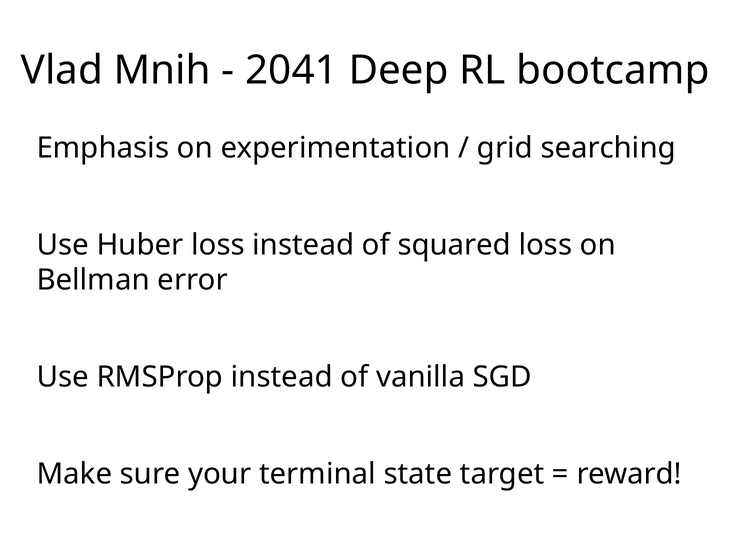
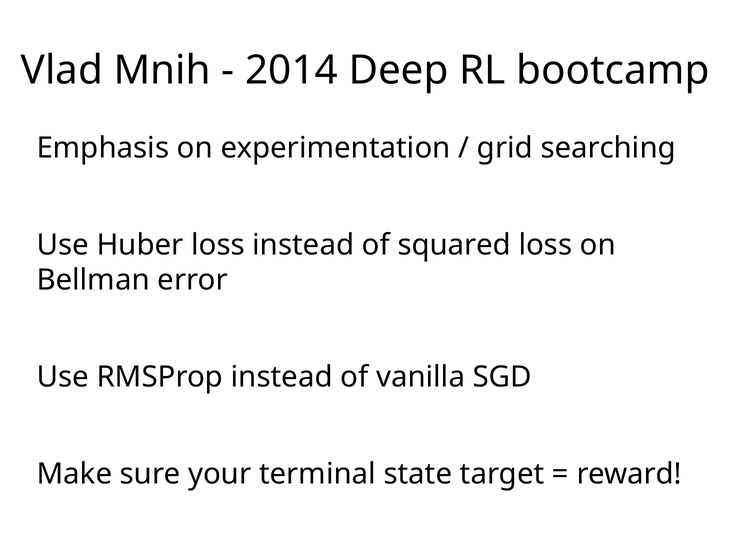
2041: 2041 -> 2014 (292, 70)
